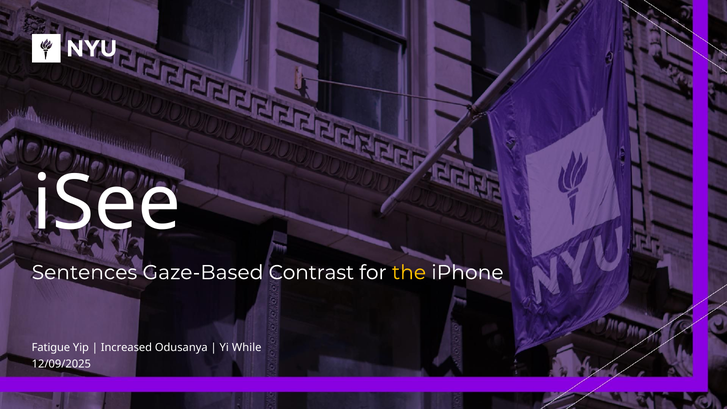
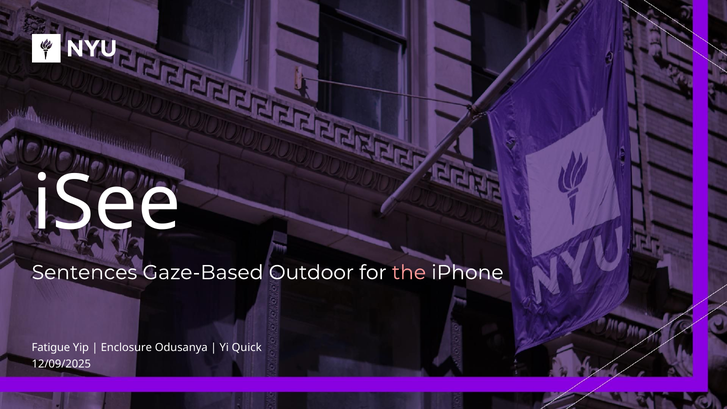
Contrast: Contrast -> Outdoor (311, 272)
the colour: yellow -> pink (409, 272)
Increased: Increased -> Enclosure (126, 348)
While: While -> Quick (247, 348)
